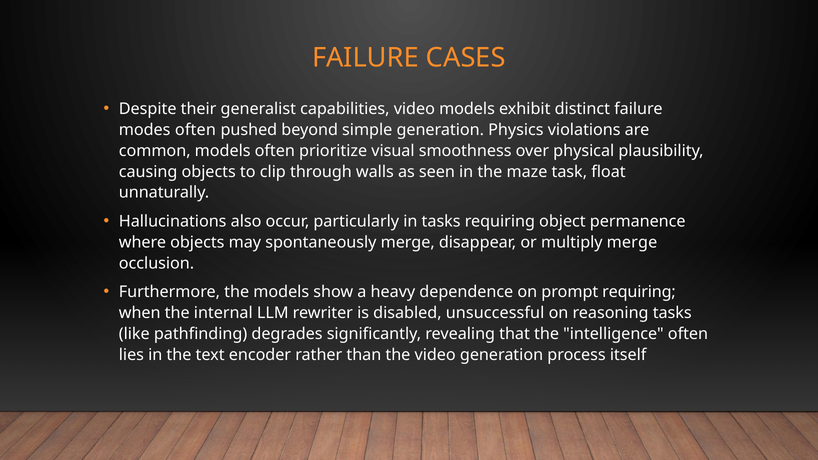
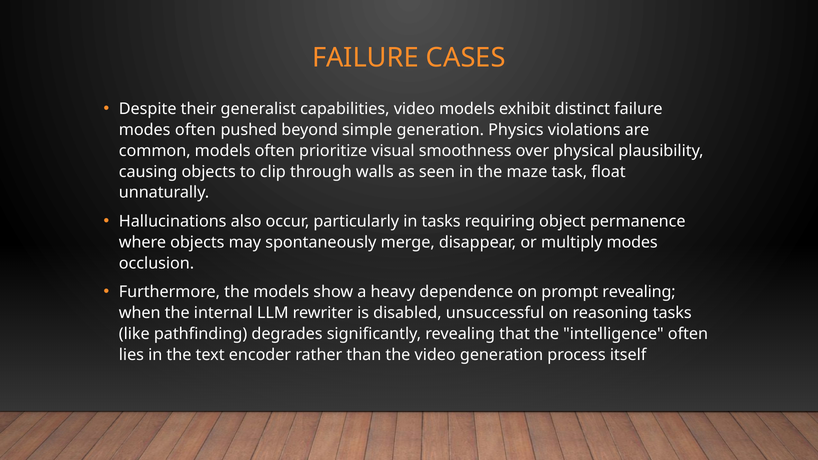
multiply merge: merge -> modes (632, 242)
prompt requiring: requiring -> revealing (639, 292)
